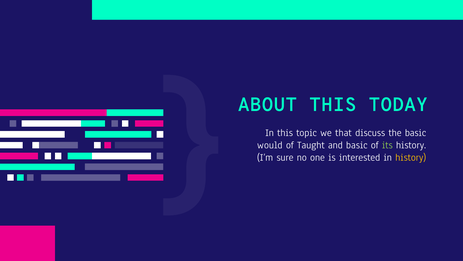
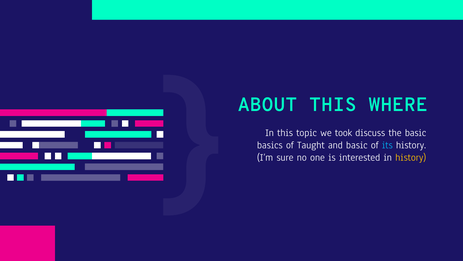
TODAY: TODAY -> WHERE (398, 104)
that: that -> took (344, 132)
would: would -> basics (270, 145)
its colour: light green -> light blue (387, 145)
